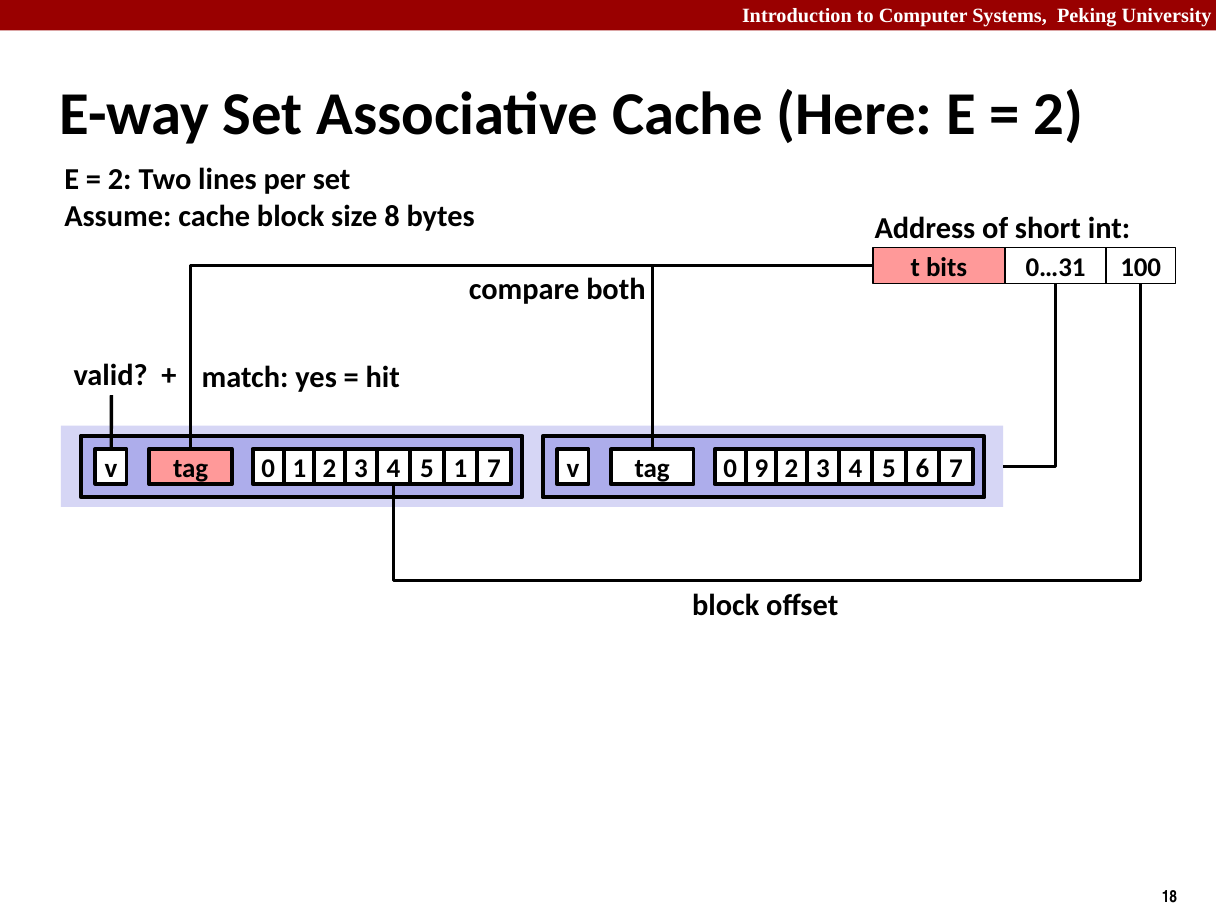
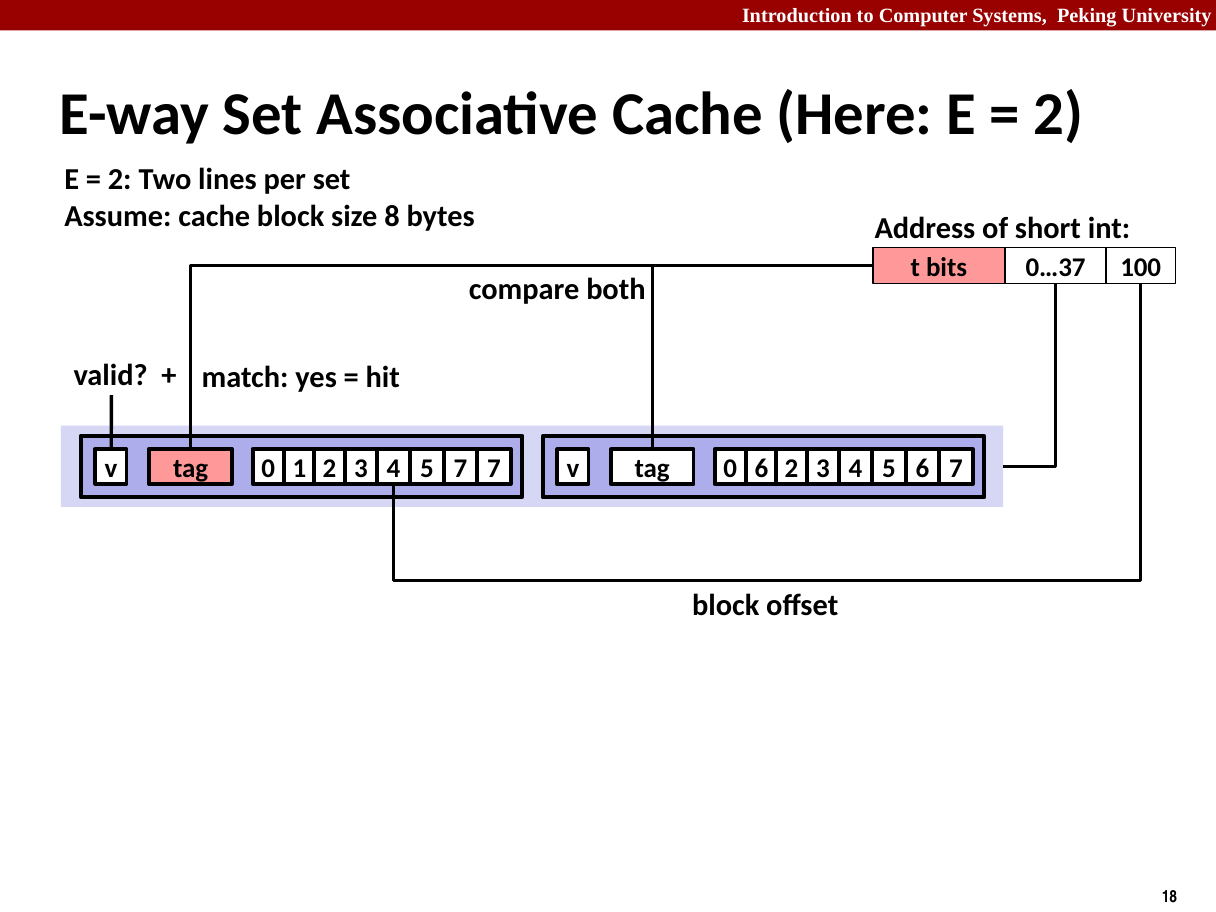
0…31: 0…31 -> 0…37 (1056, 268)
3 1: 1 -> 7 (460, 468)
0 9: 9 -> 6 (762, 469)
